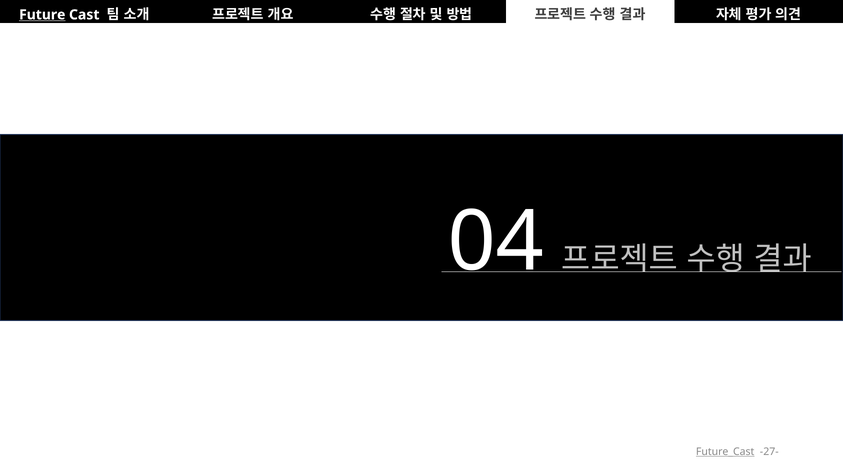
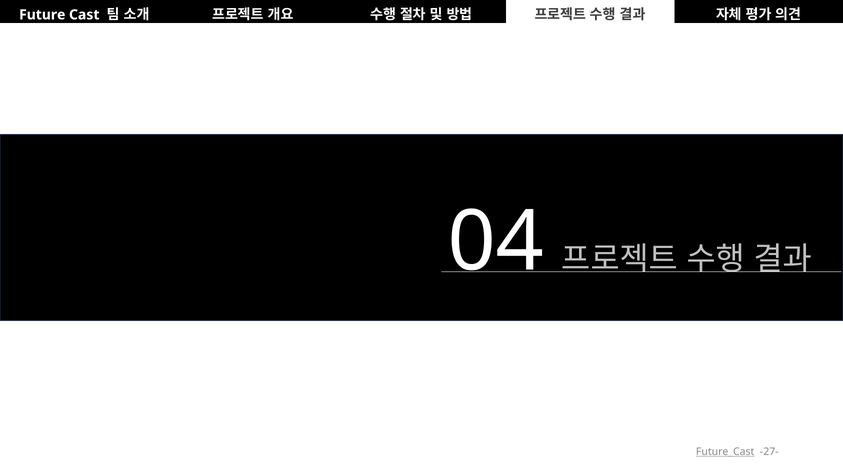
Future underline: present -> none (42, 15)
